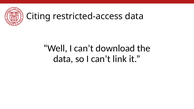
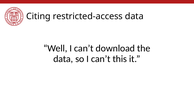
link: link -> this (120, 59)
